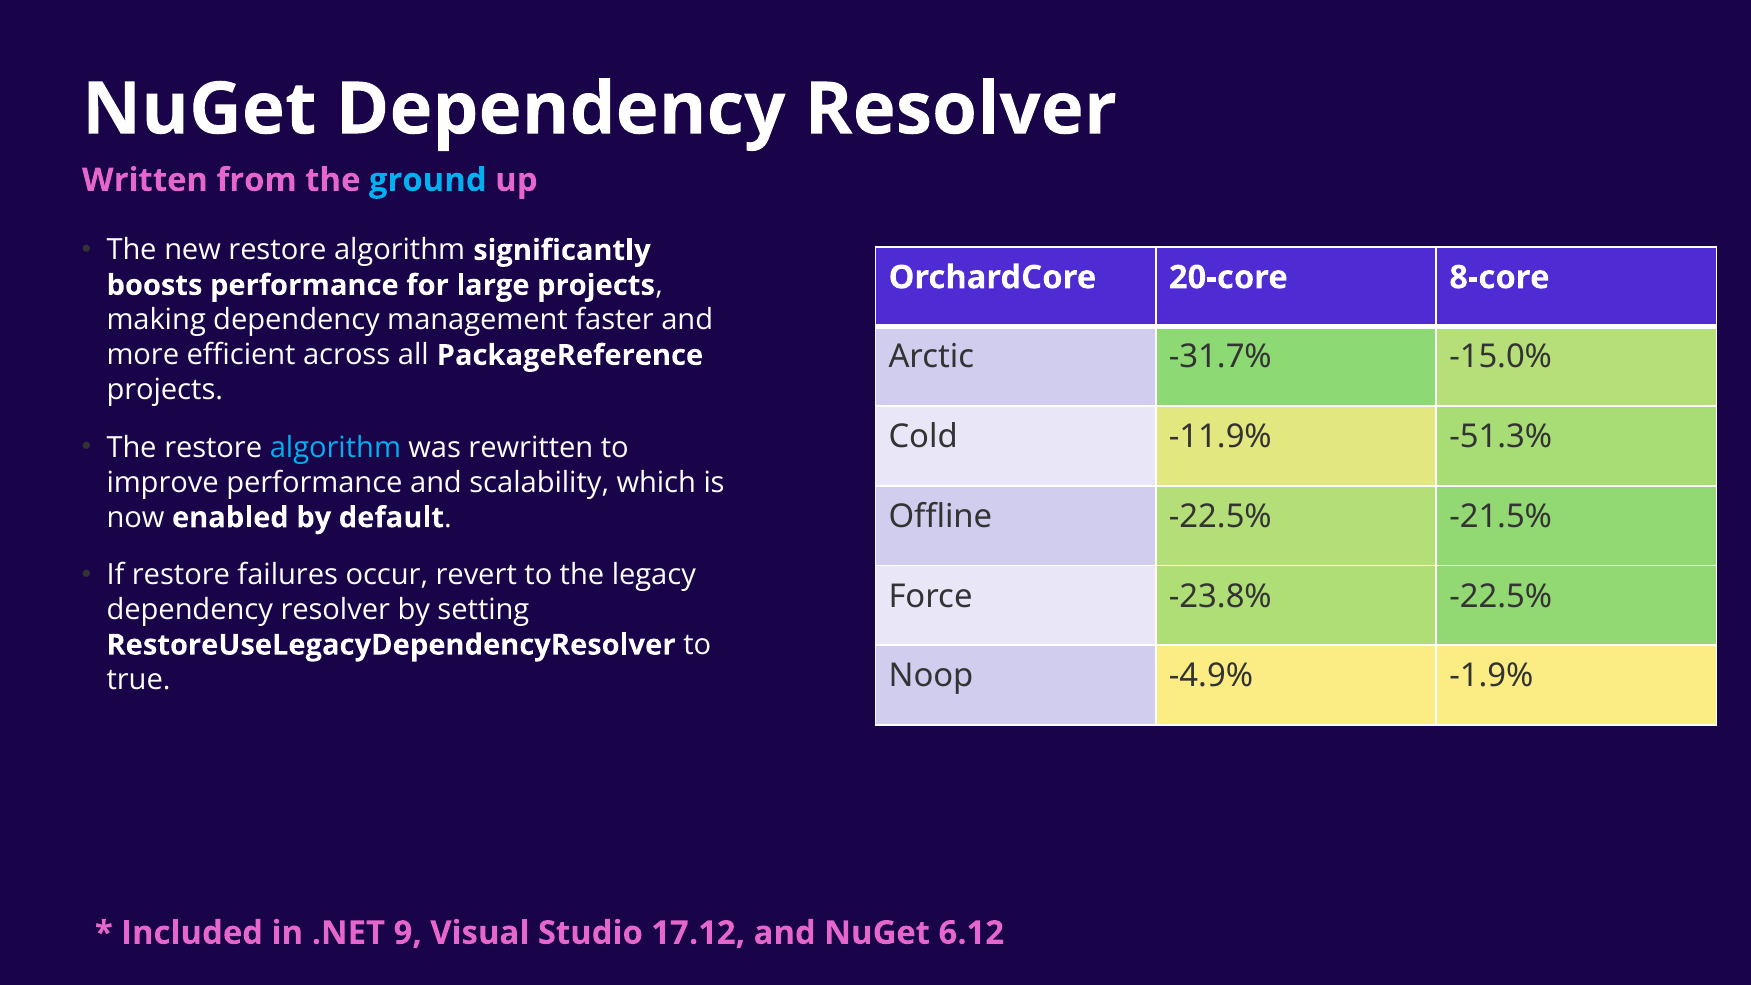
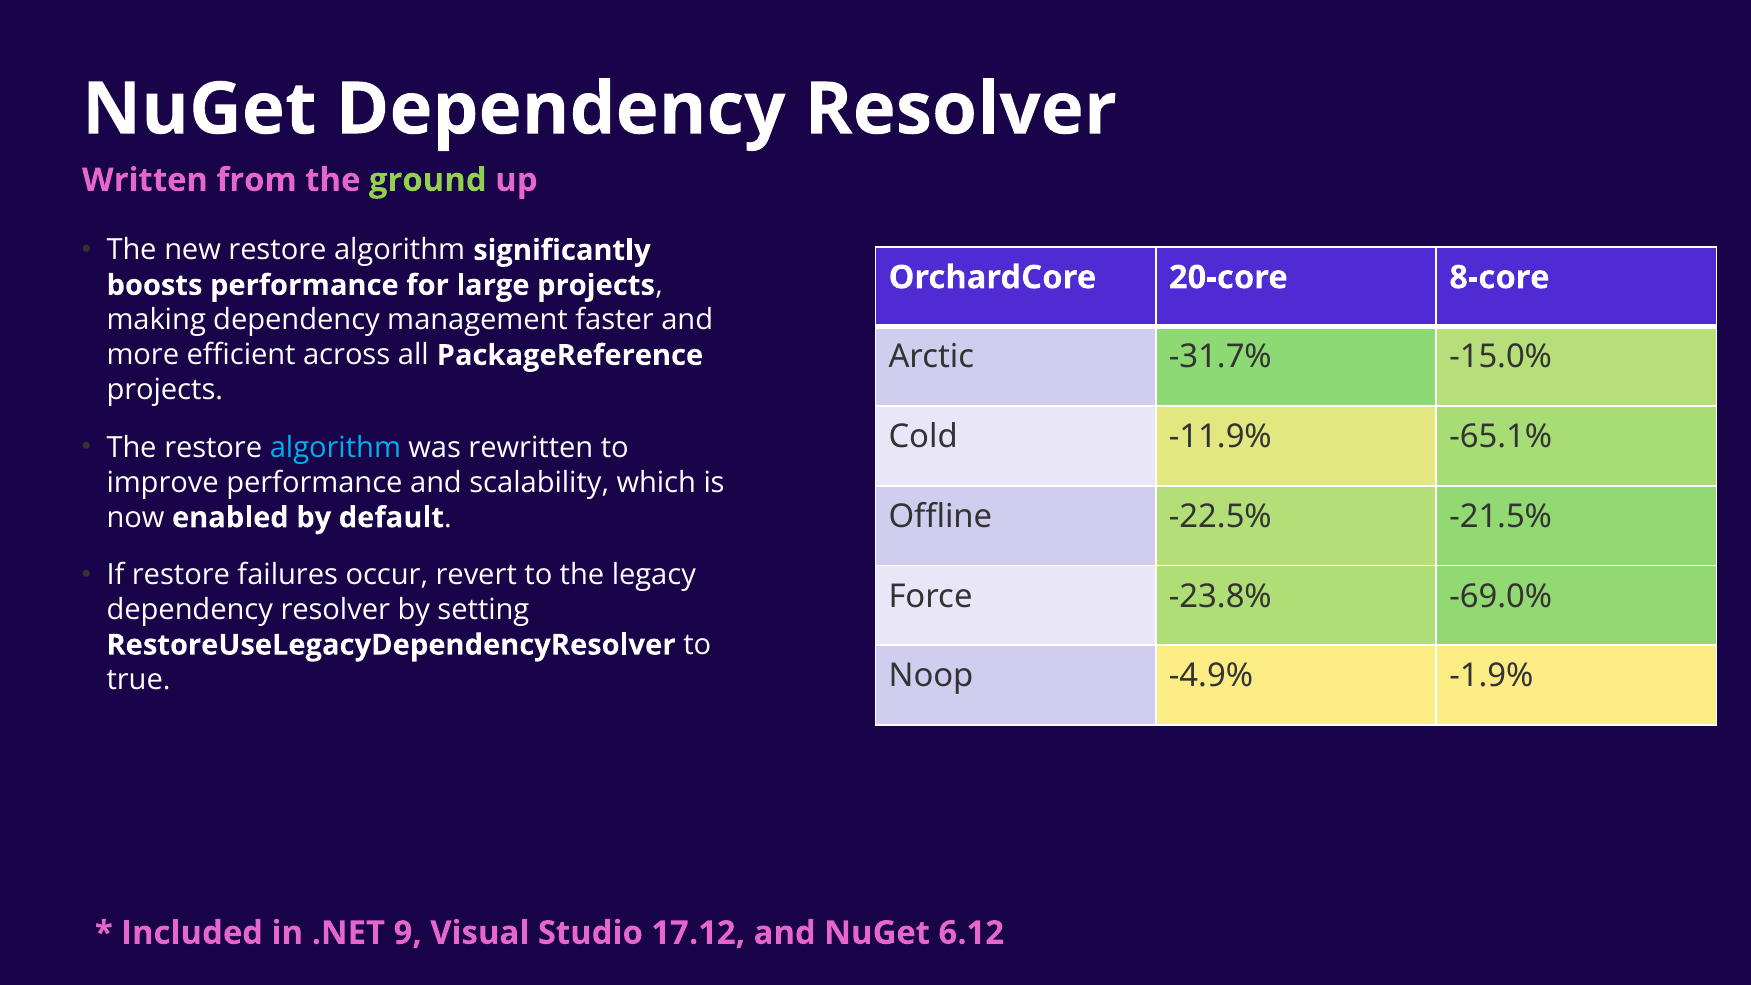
ground colour: light blue -> light green (428, 180)
-51.3%: -51.3% -> -65.1% (1501, 437)
-23.8% -22.5%: -22.5% -> -69.0% (1501, 596)
